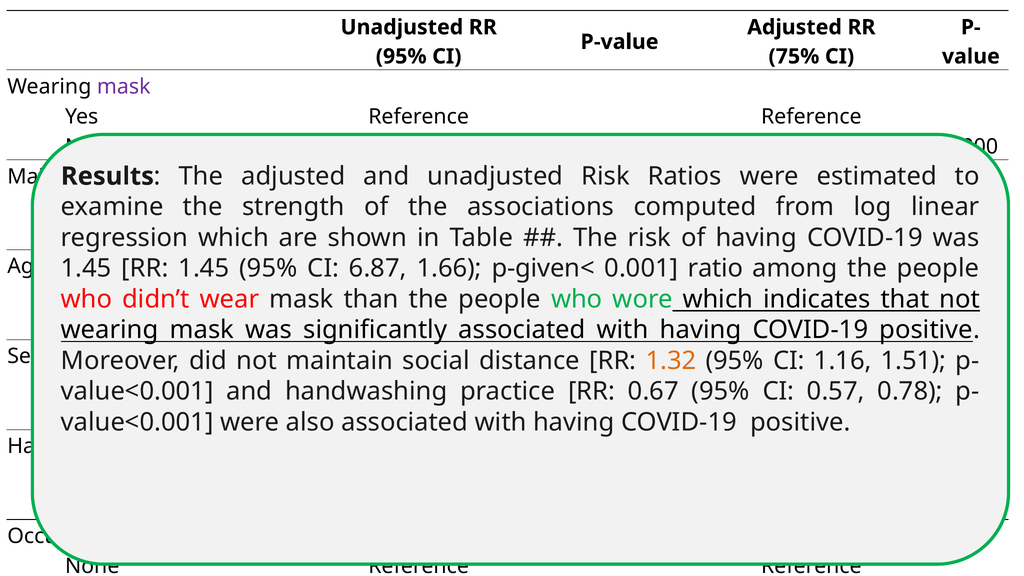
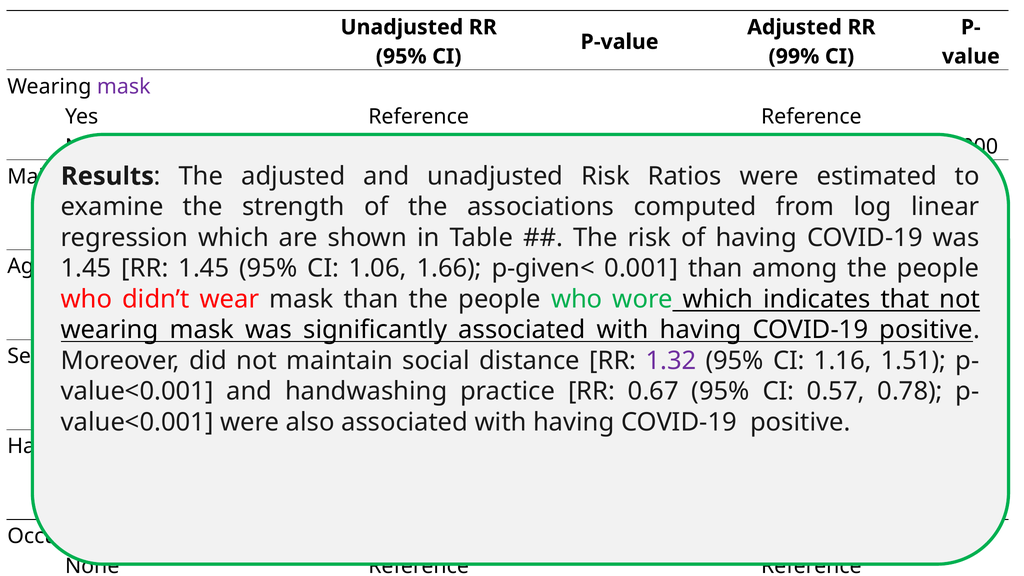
75%: 75% -> 99% (794, 56)
6.87: 6.87 -> 1.06 (378, 268)
0.001 ratio: ratio -> than (715, 268)
1.32 colour: orange -> purple (671, 361)
